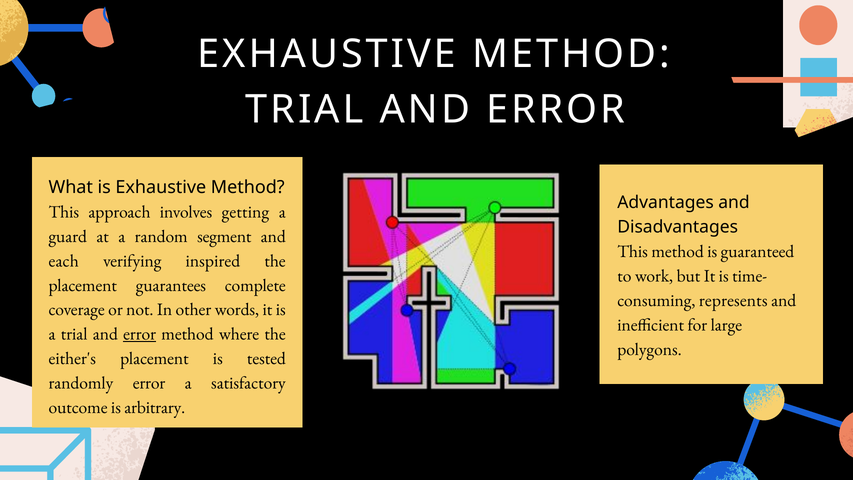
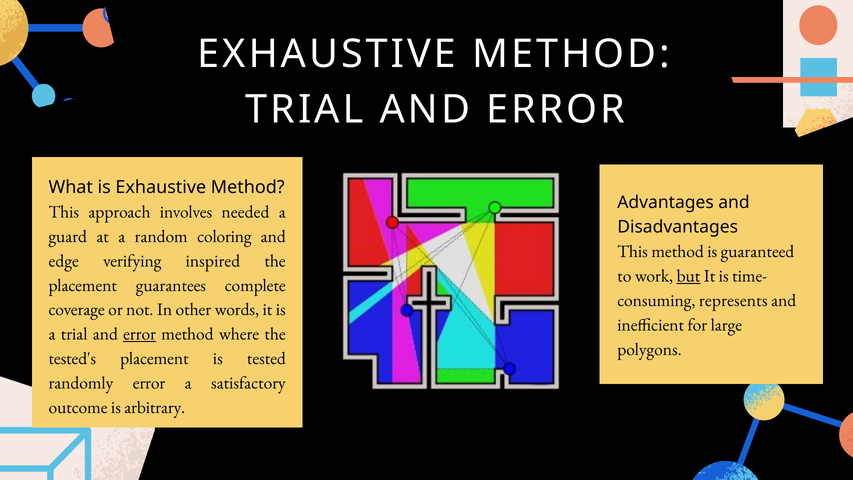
getting: getting -> needed (245, 212)
segment: segment -> coloring (224, 236)
each: each -> edge (64, 261)
but underline: none -> present (688, 276)
either's: either's -> tested's (72, 358)
